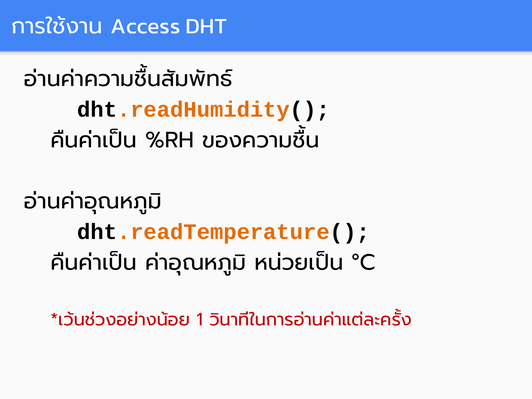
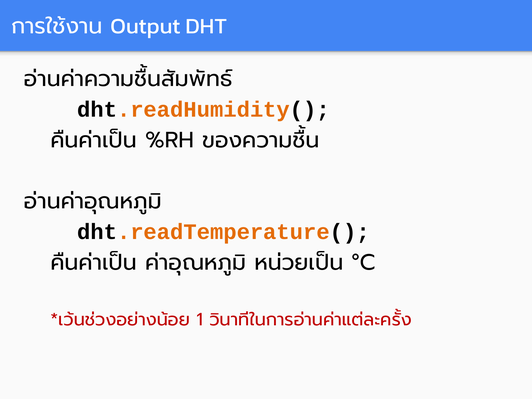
Access: Access -> Output (146, 26)
